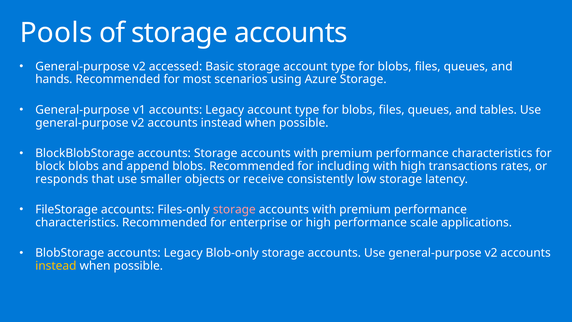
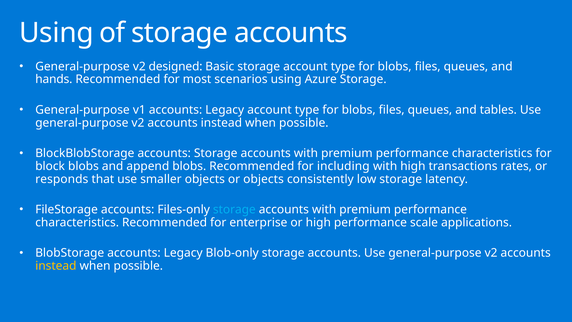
Pools: Pools -> Using (56, 33)
accessed: accessed -> designed (176, 66)
or receive: receive -> objects (264, 179)
storage colour: pink -> light blue (234, 209)
